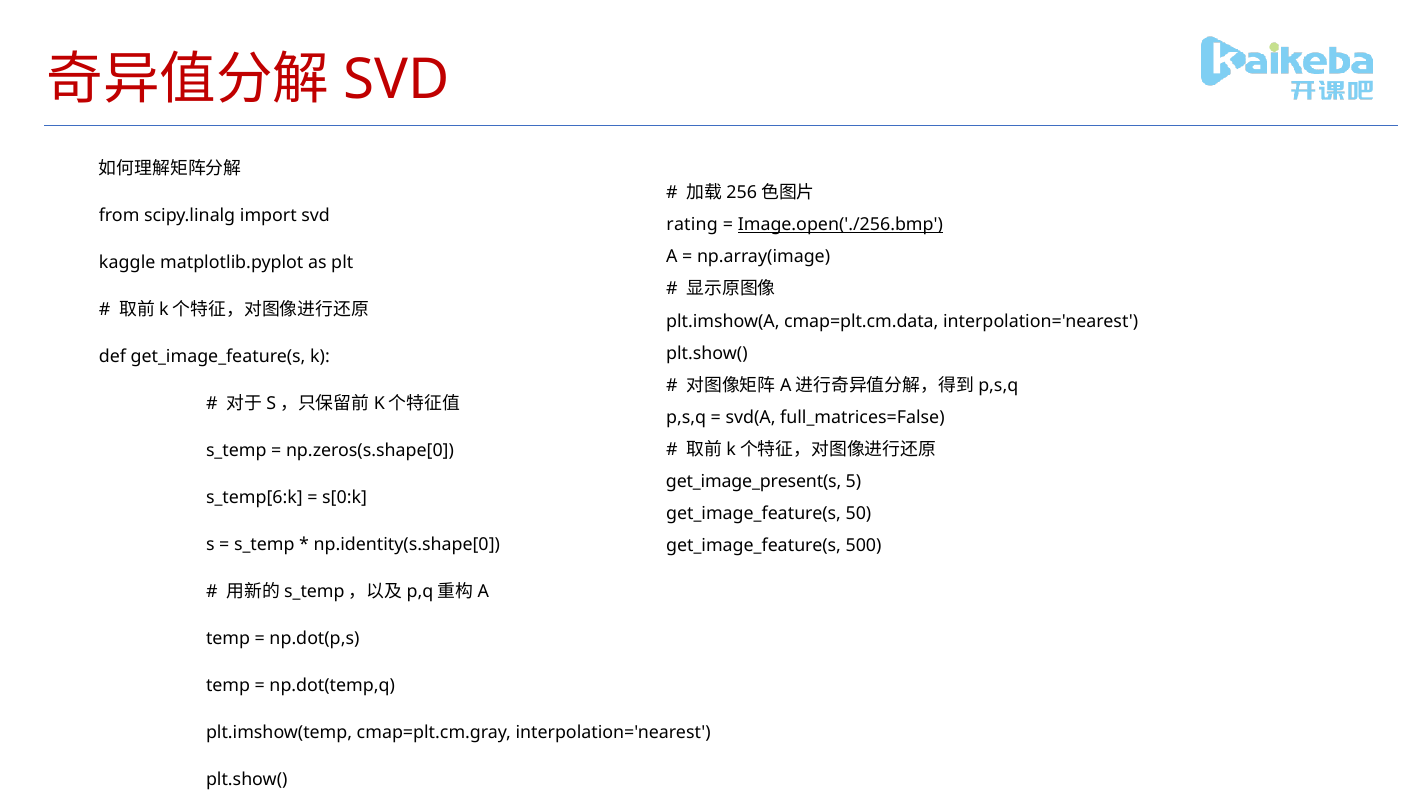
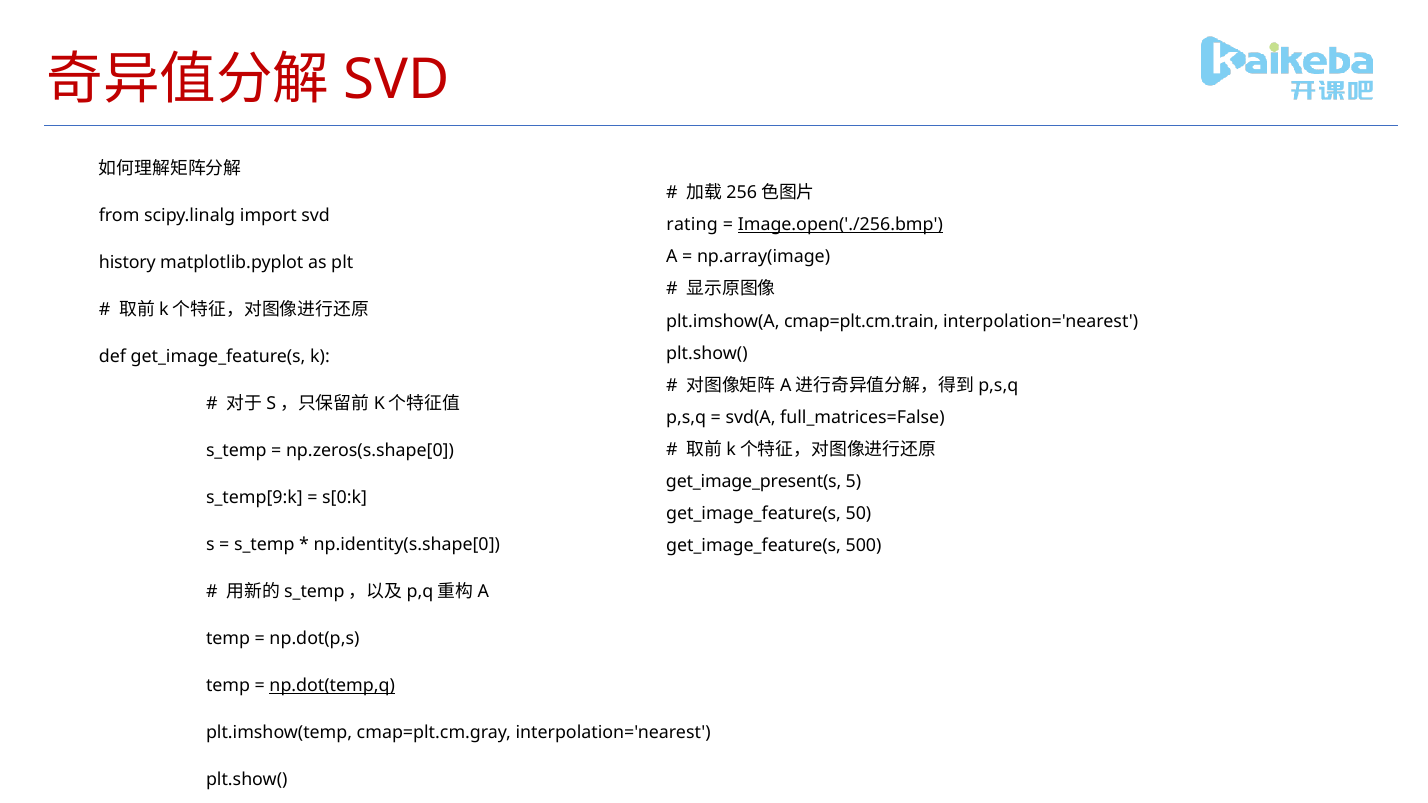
kaggle: kaggle -> history (127, 262)
cmap=plt.cm.data: cmap=plt.cm.data -> cmap=plt.cm.train (861, 321)
s_temp[6:k: s_temp[6:k -> s_temp[9:k (254, 498)
np.dot(temp,q underline: none -> present (332, 686)
